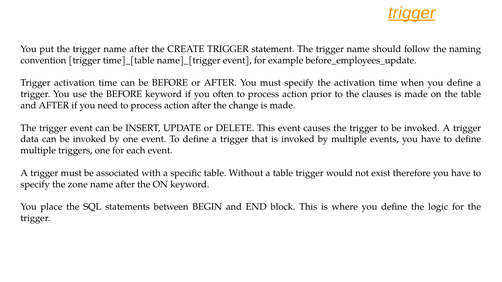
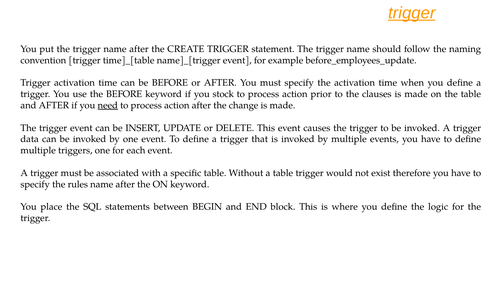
often: often -> stock (223, 94)
need underline: none -> present (108, 105)
zone: zone -> rules (78, 185)
